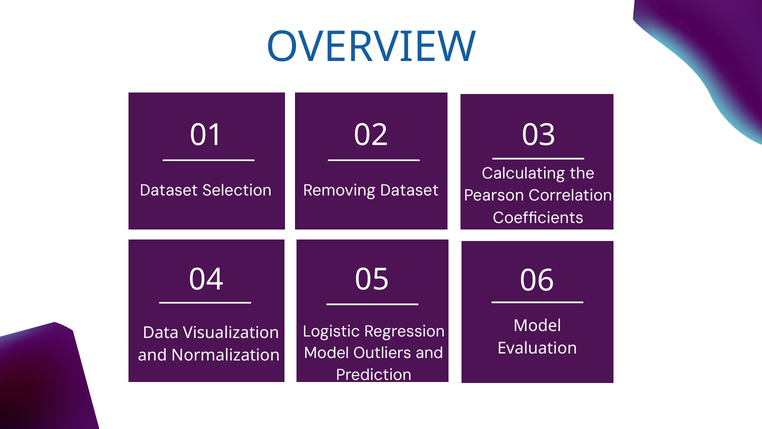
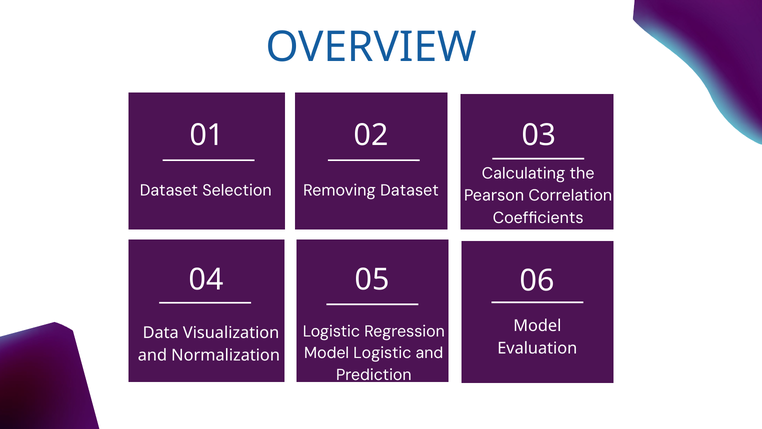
Model Outliers: Outliers -> Logistic (382, 353)
